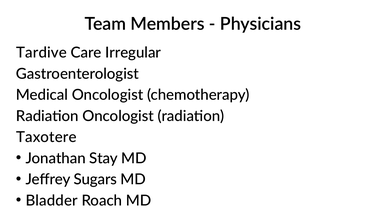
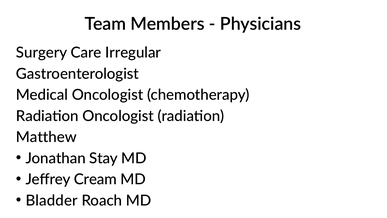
Tardive: Tardive -> Surgery (42, 53)
Taxotere: Taxotere -> Matthew (46, 137)
Sugars: Sugars -> Cream (95, 179)
